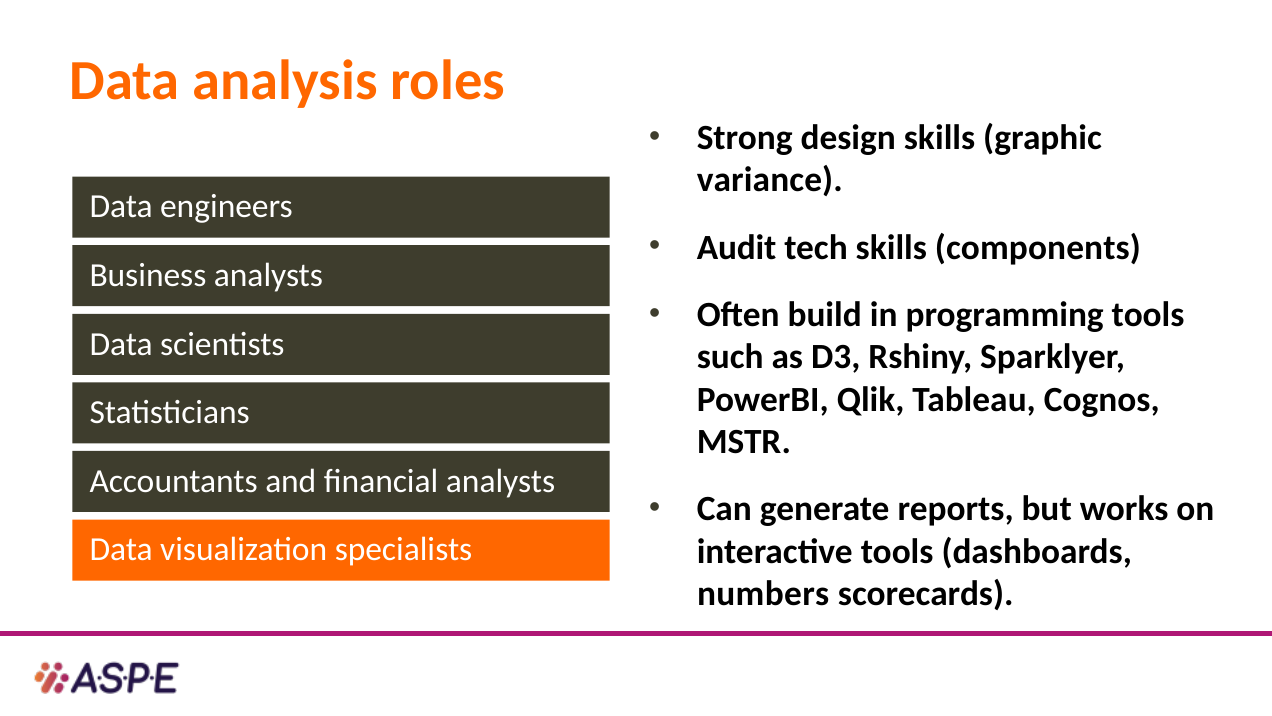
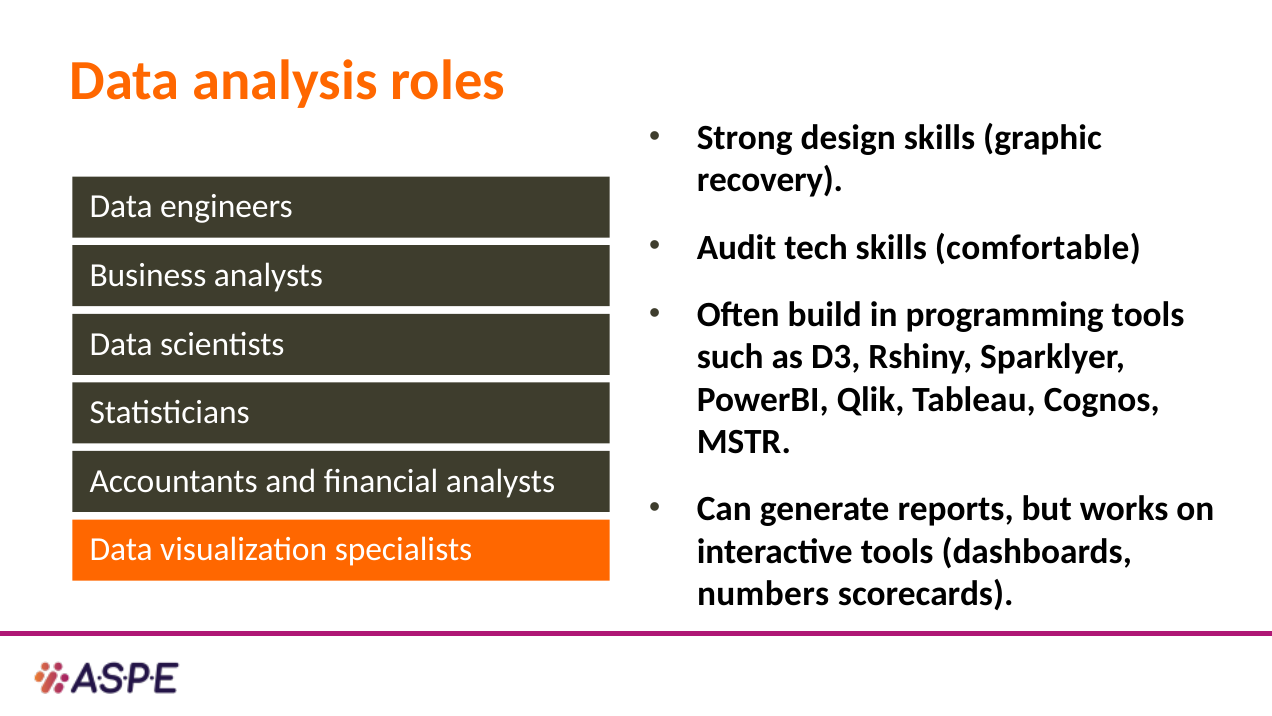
variance: variance -> recovery (770, 180)
components: components -> comfortable (1038, 247)
